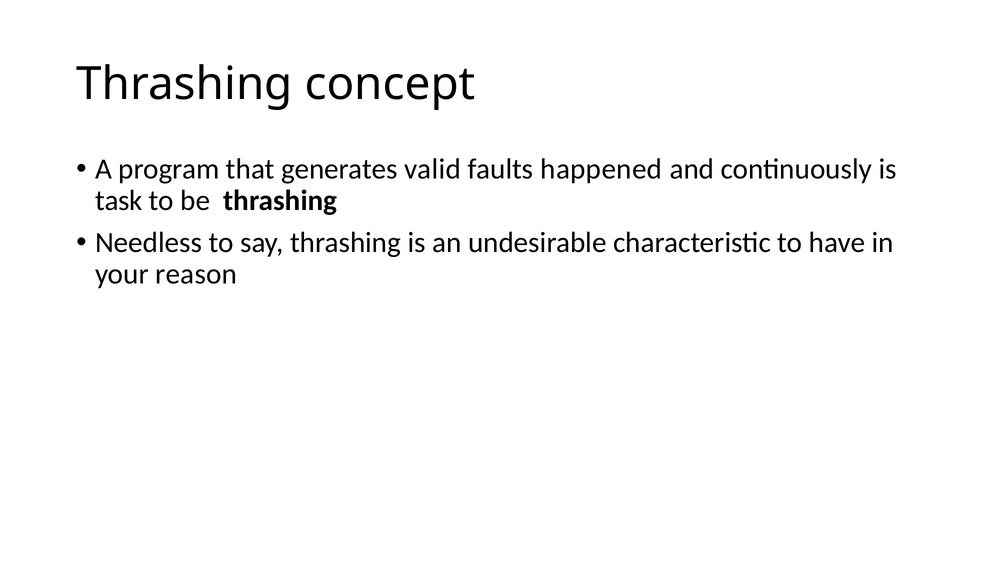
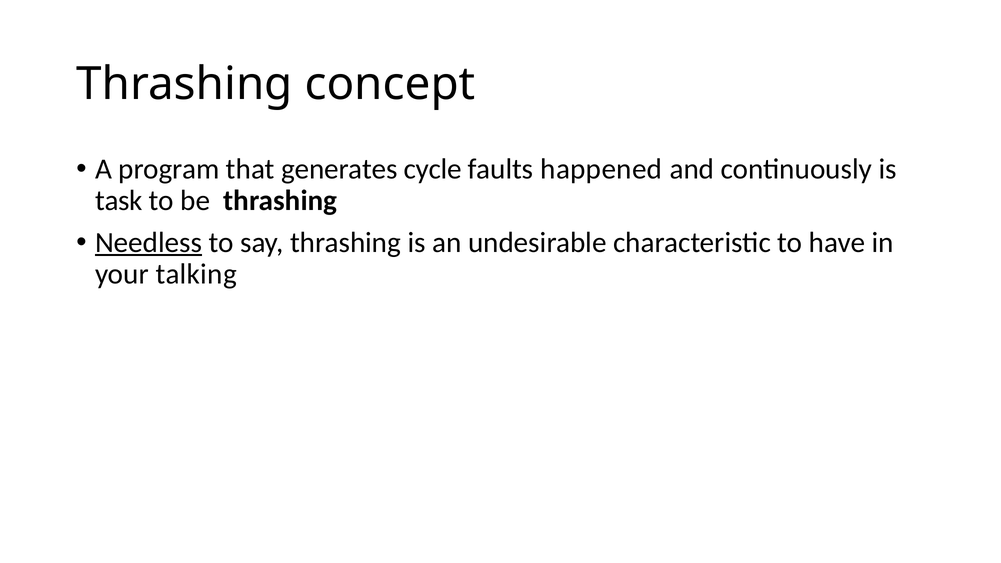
valid: valid -> cycle (433, 169)
Needless underline: none -> present (149, 243)
reason: reason -> talking (196, 274)
